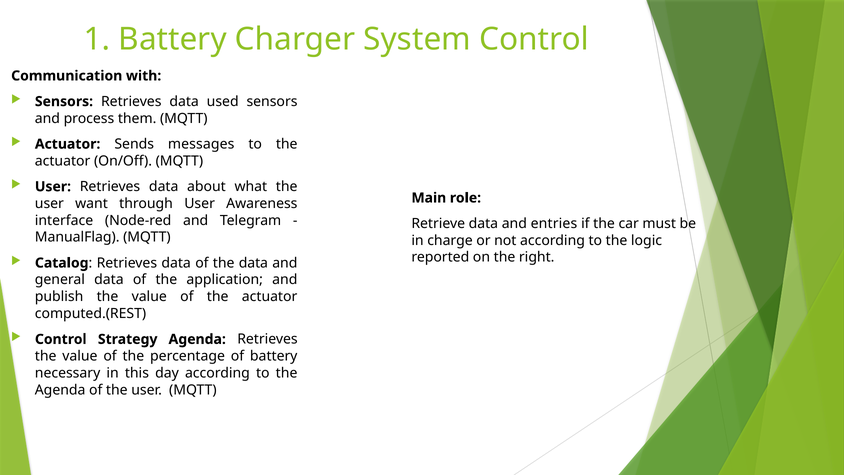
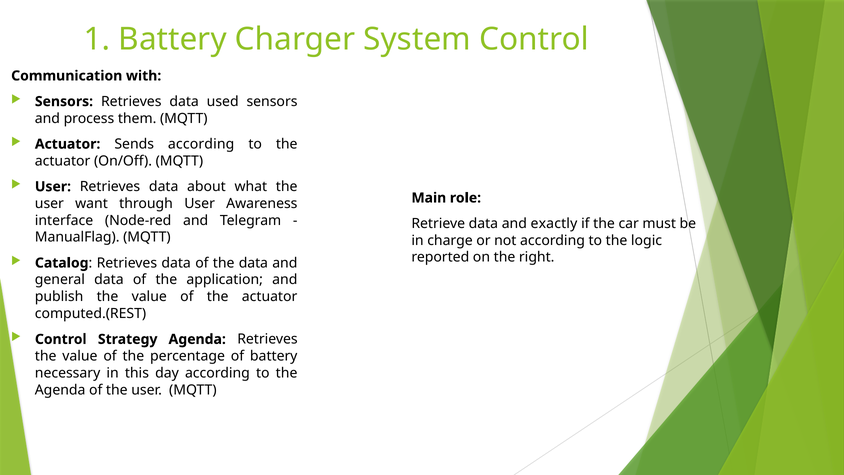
Sends messages: messages -> according (201, 144)
entries: entries -> exactly (554, 223)
